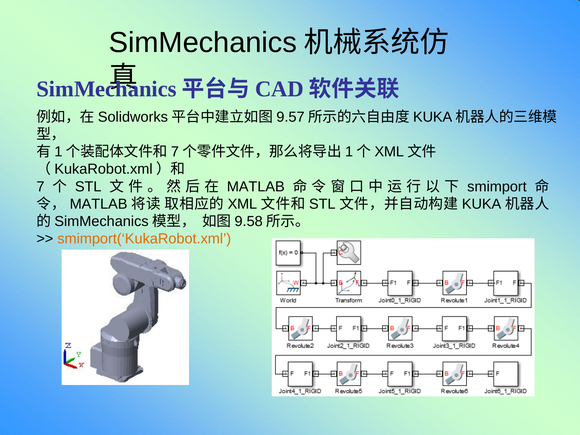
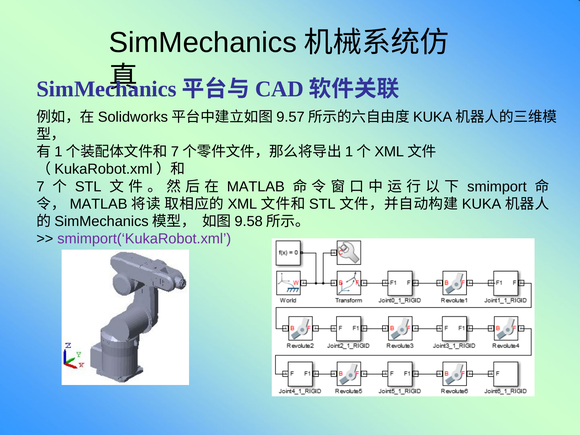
smimport(‘KukaRobot.xml colour: orange -> purple (144, 239)
